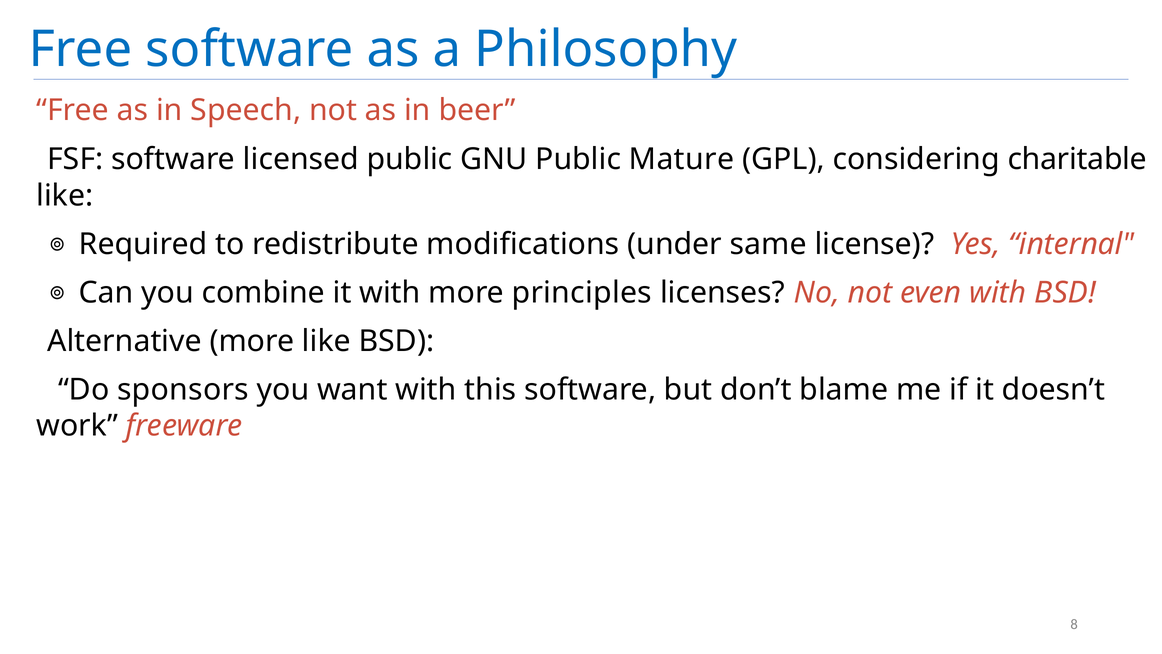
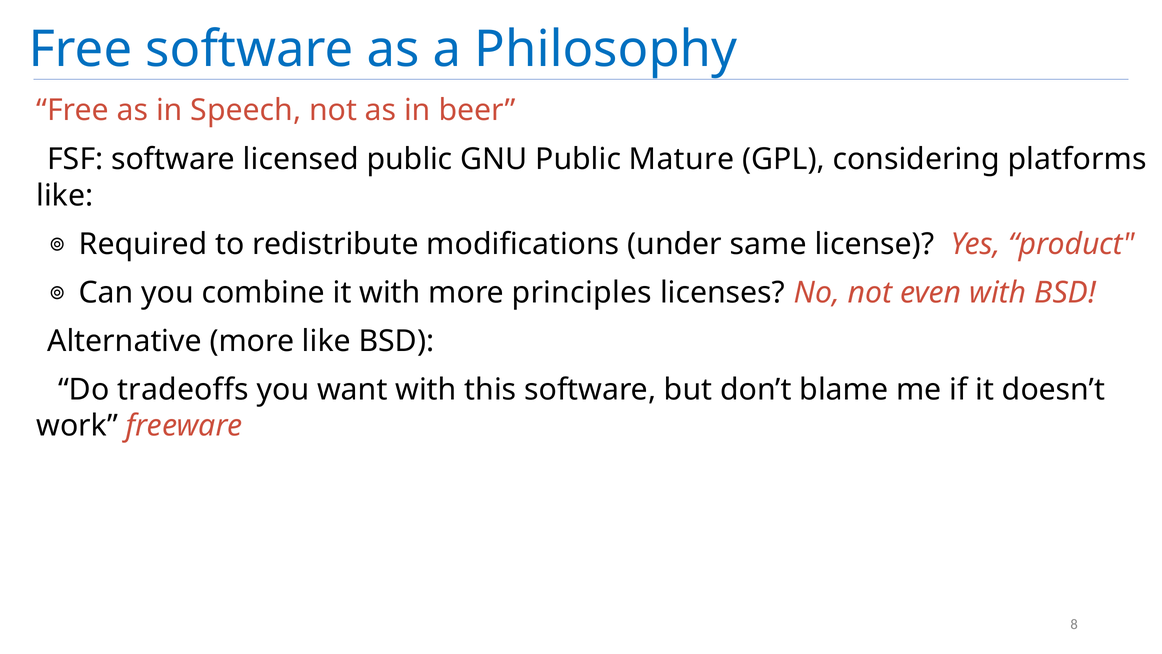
charitable: charitable -> platforms (1077, 159)
internal: internal -> product (1071, 244)
sponsors: sponsors -> tradeoffs (183, 389)
